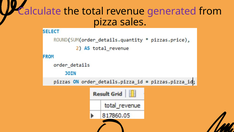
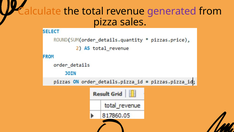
Calculate colour: purple -> orange (39, 11)
